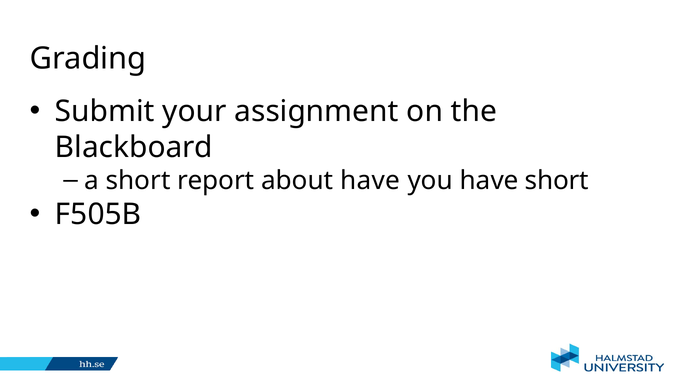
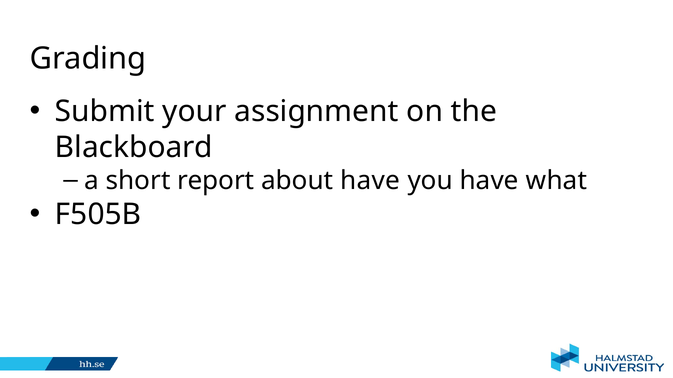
have short: short -> what (557, 181)
